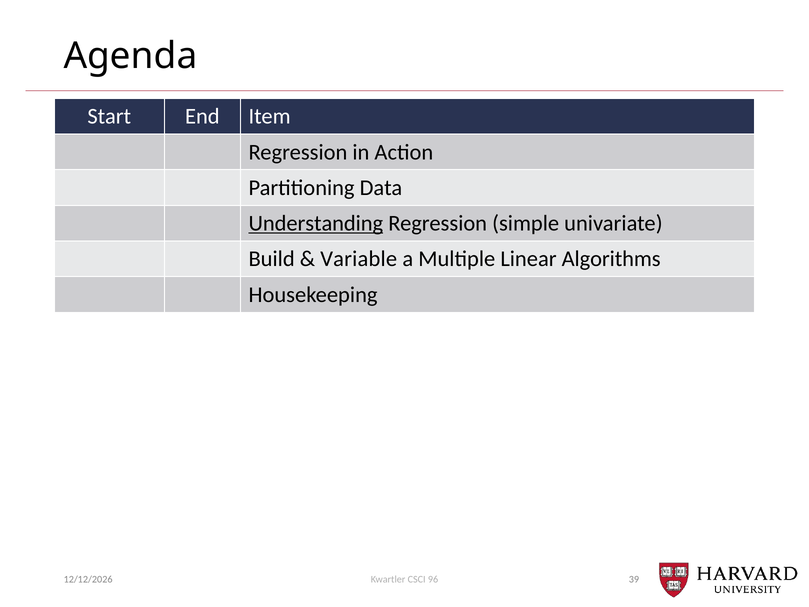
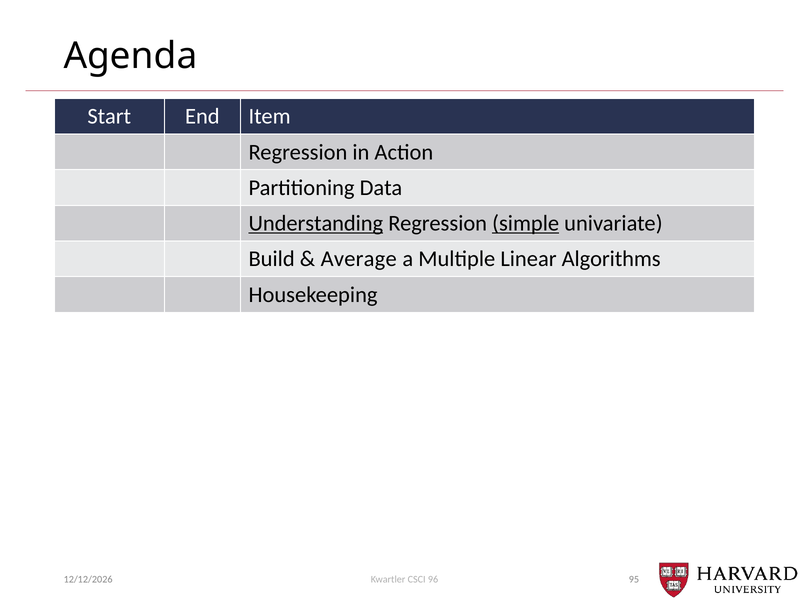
simple underline: none -> present (526, 223)
Variable: Variable -> Average (359, 259)
39: 39 -> 95 (634, 579)
